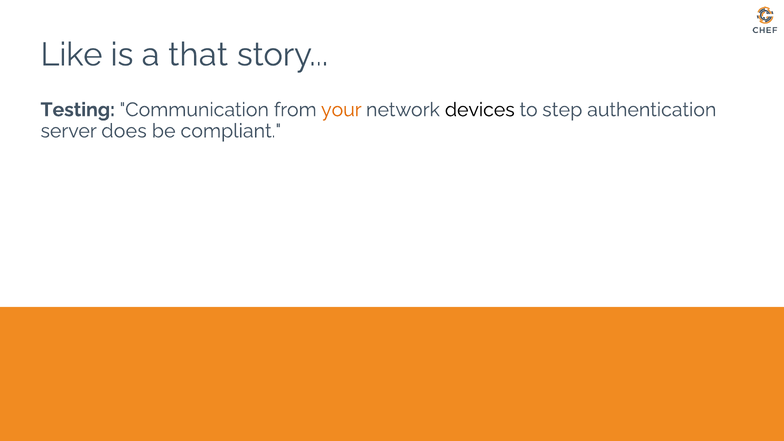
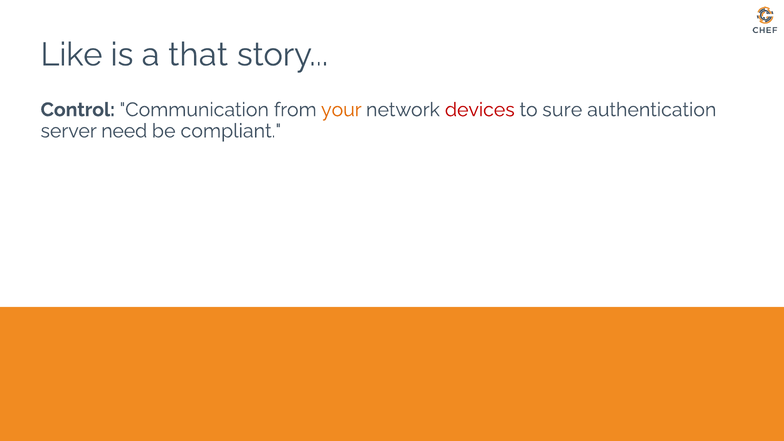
Testing: Testing -> Control (78, 110)
devices colour: black -> red (480, 110)
step: step -> sure (562, 110)
does: does -> need (124, 131)
